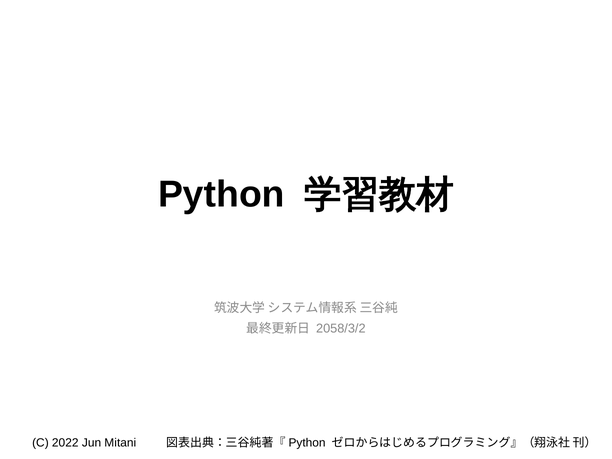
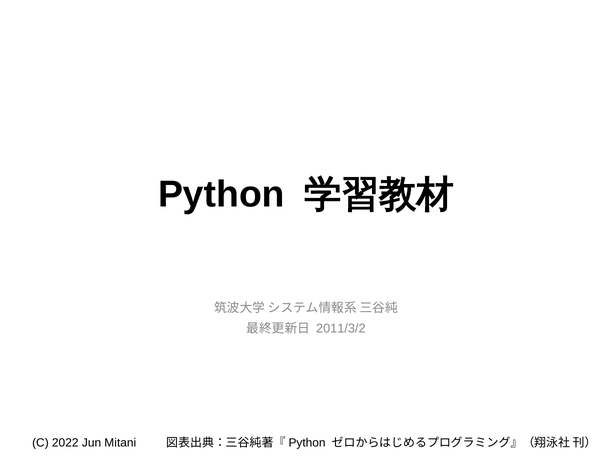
2058/3/2: 2058/3/2 -> 2011/3/2 (341, 329)
